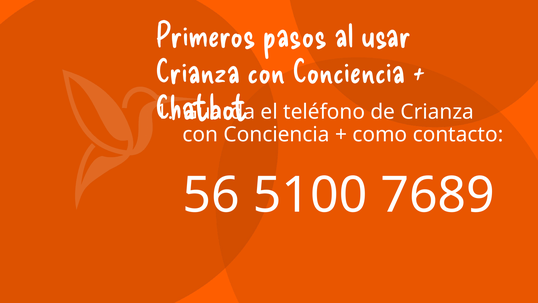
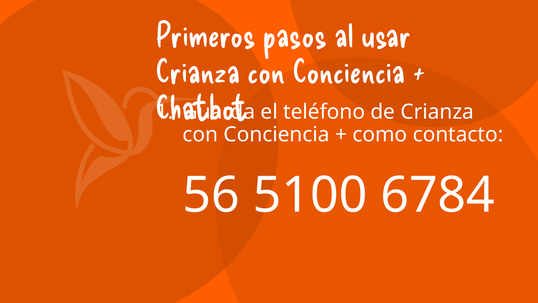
7689: 7689 -> 6784 (438, 195)
